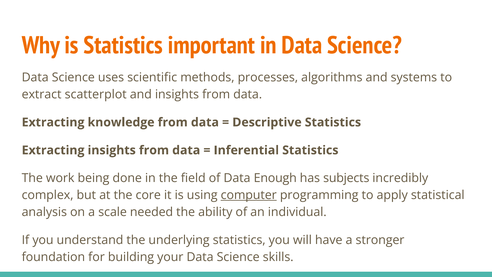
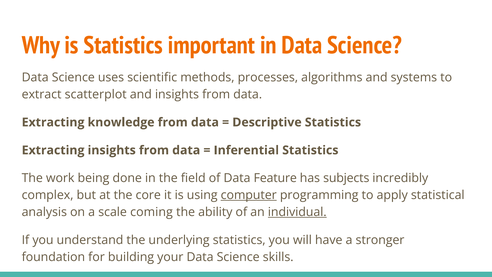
Enough: Enough -> Feature (275, 178)
needed: needed -> coming (151, 212)
individual underline: none -> present (297, 212)
